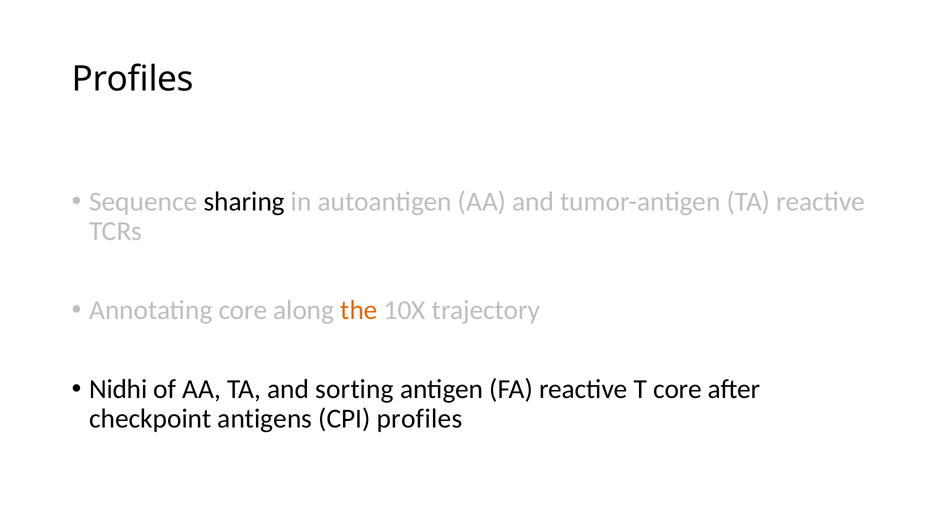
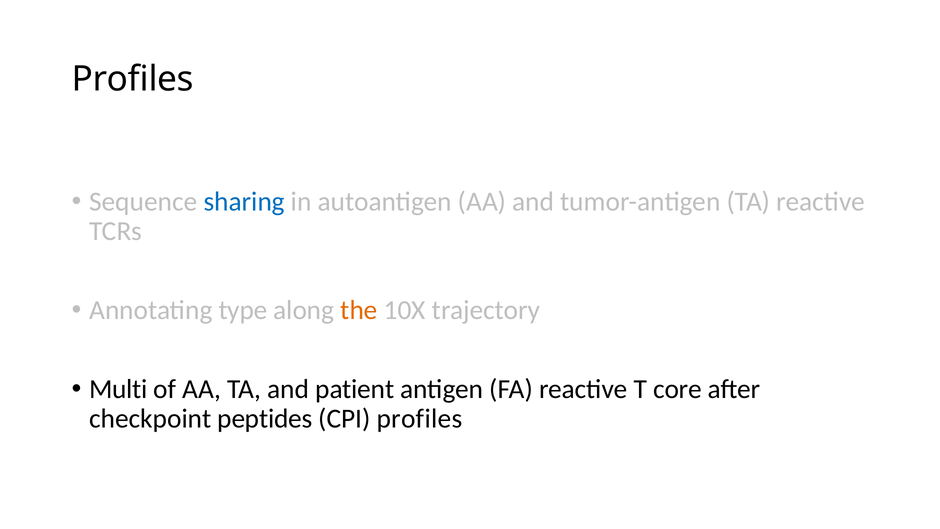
sharing colour: black -> blue (244, 202)
Annotating core: core -> type (243, 310)
Nidhi: Nidhi -> Multi (118, 389)
sorting: sorting -> patient (355, 389)
antigens: antigens -> peptides (265, 419)
